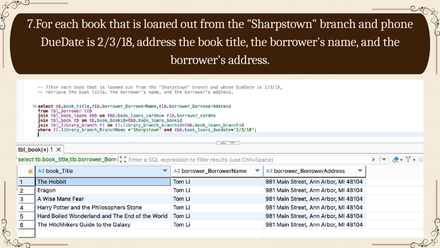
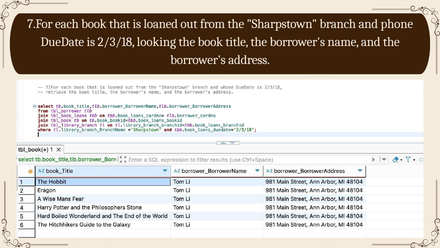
2/3/18 address: address -> looking (156, 42)
